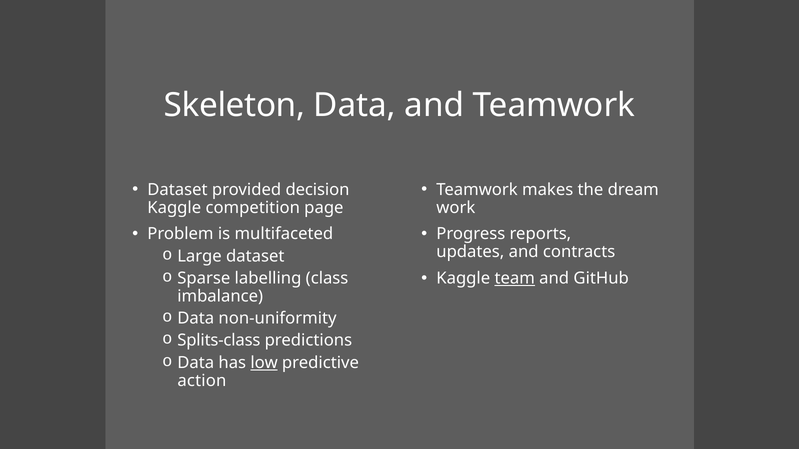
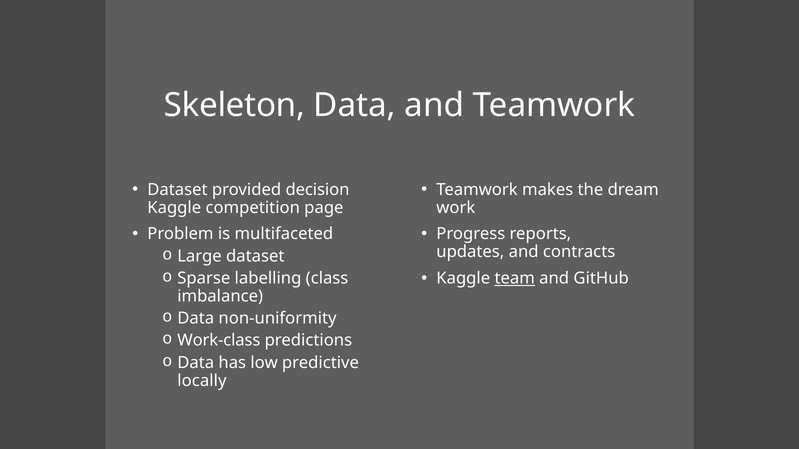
Splits-class: Splits-class -> Work-class (219, 341)
low underline: present -> none (264, 363)
action: action -> locally (202, 381)
